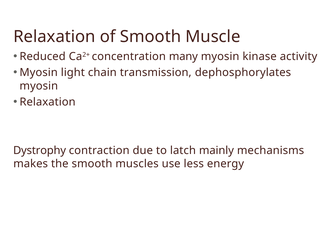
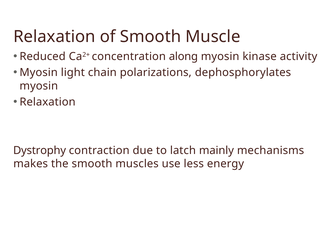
many: many -> along (183, 56)
transmission: transmission -> polarizations (156, 72)
